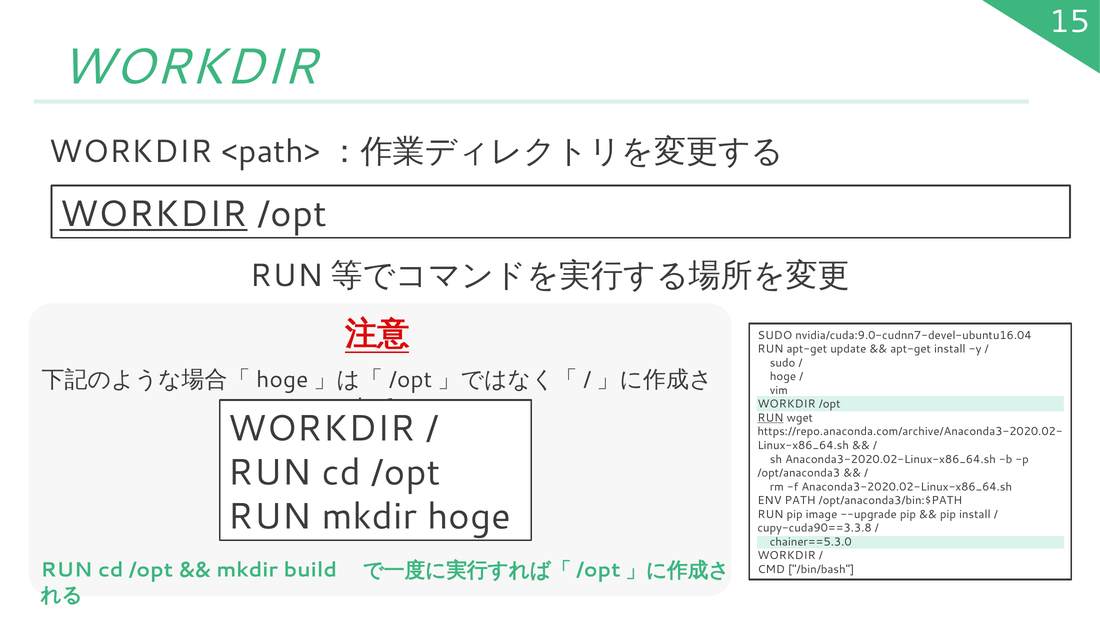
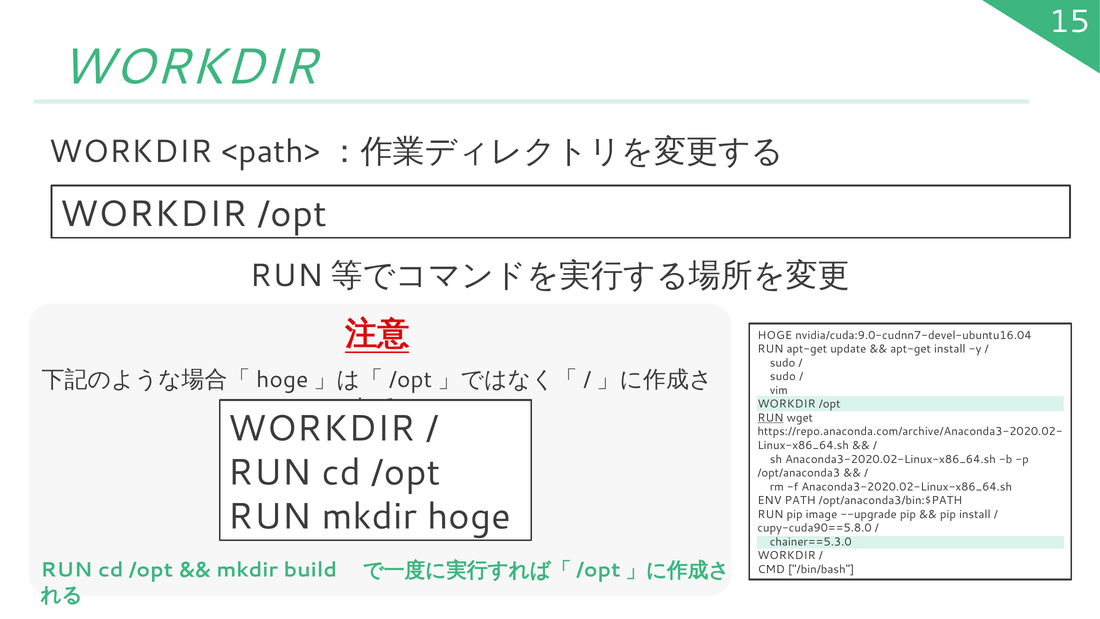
WORKDIR underline: present -> none (154, 214)
SUDO: SUDO -> HOGE (775, 335)
hoge: hoge -> sudo (783, 376)
cupy-cuda90==3.3.8: cupy-cuda90==3.3.8 -> cupy-cuda90==5.8.0 (815, 528)
